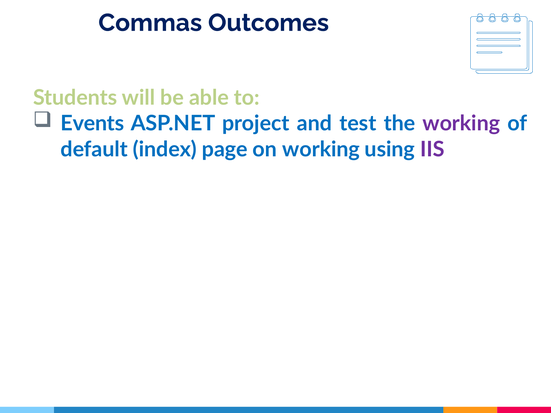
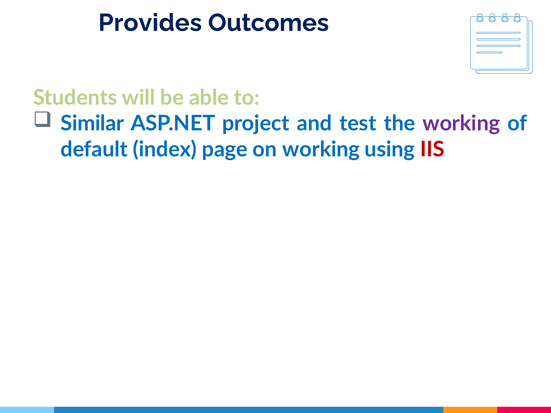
Commas: Commas -> Provides (150, 23)
Events: Events -> Similar (92, 124)
IIS colour: purple -> red (432, 149)
